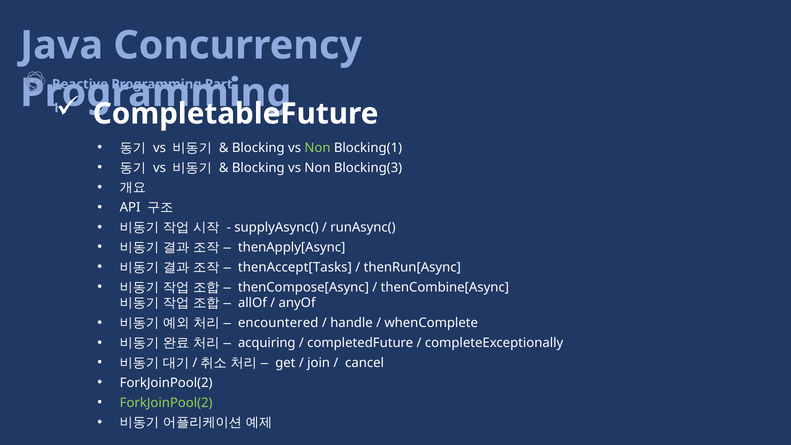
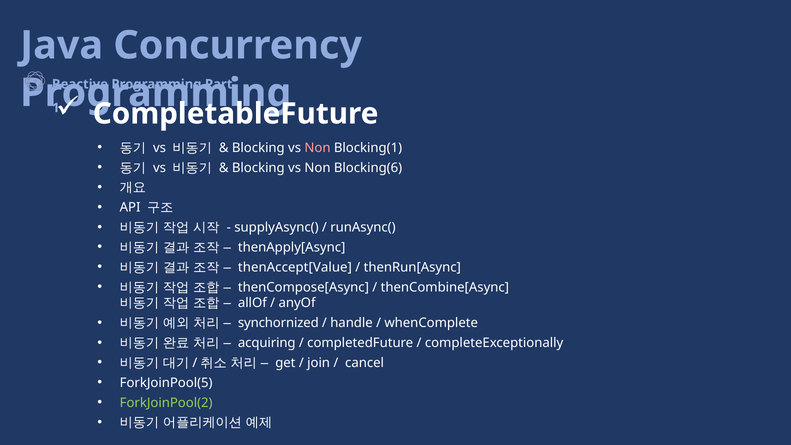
Non colour: light green -> pink (317, 148)
Blocking(3: Blocking(3 -> Blocking(6 (368, 168)
thenAccept[Tasks: thenAccept[Tasks -> thenAccept[Value (295, 267)
encountered: encountered -> synchornized (278, 323)
ForkJoinPool(2: ForkJoinPool(2 -> ForkJoinPool(5 (166, 383)
